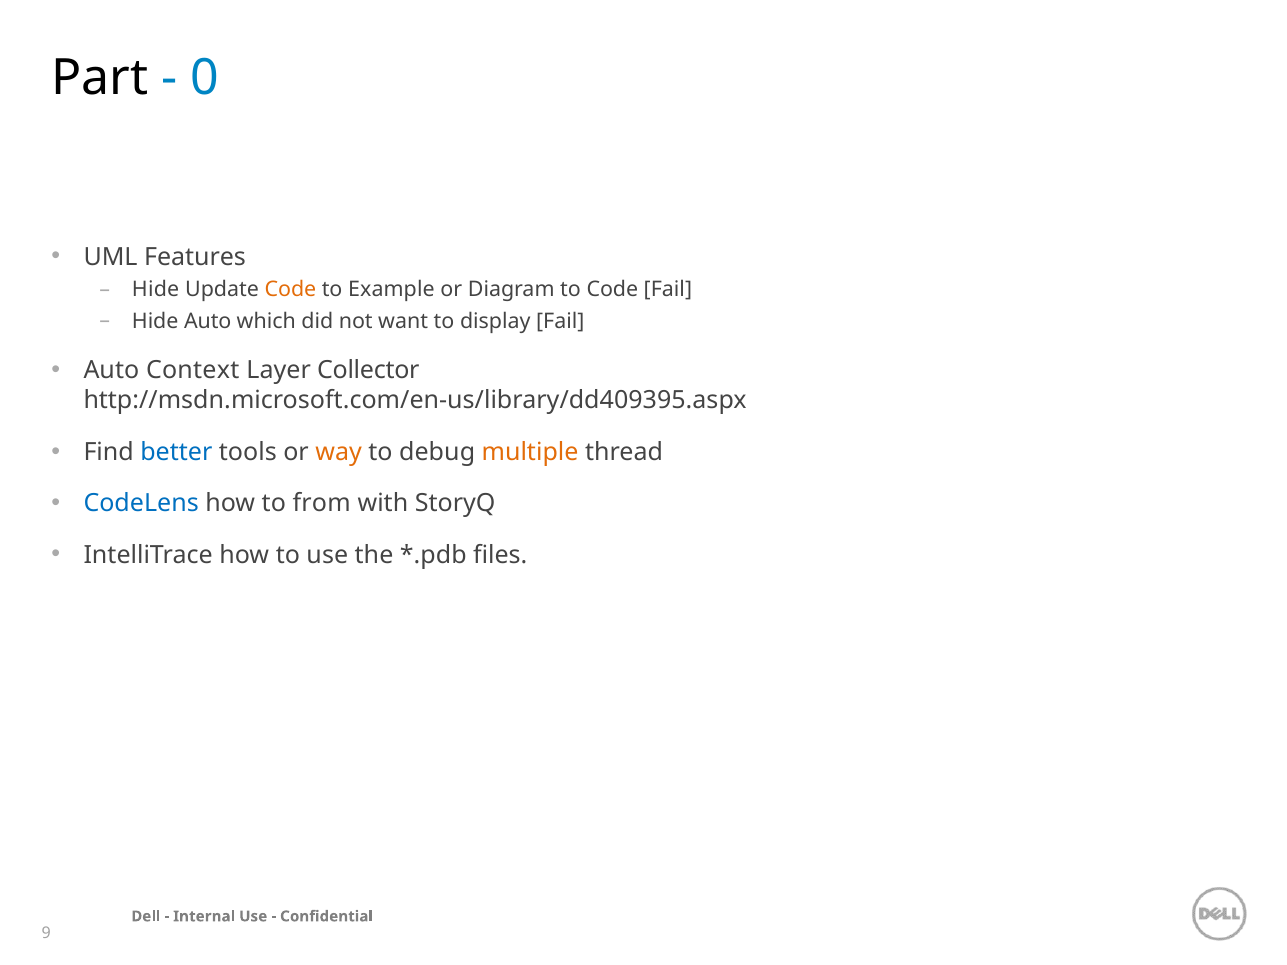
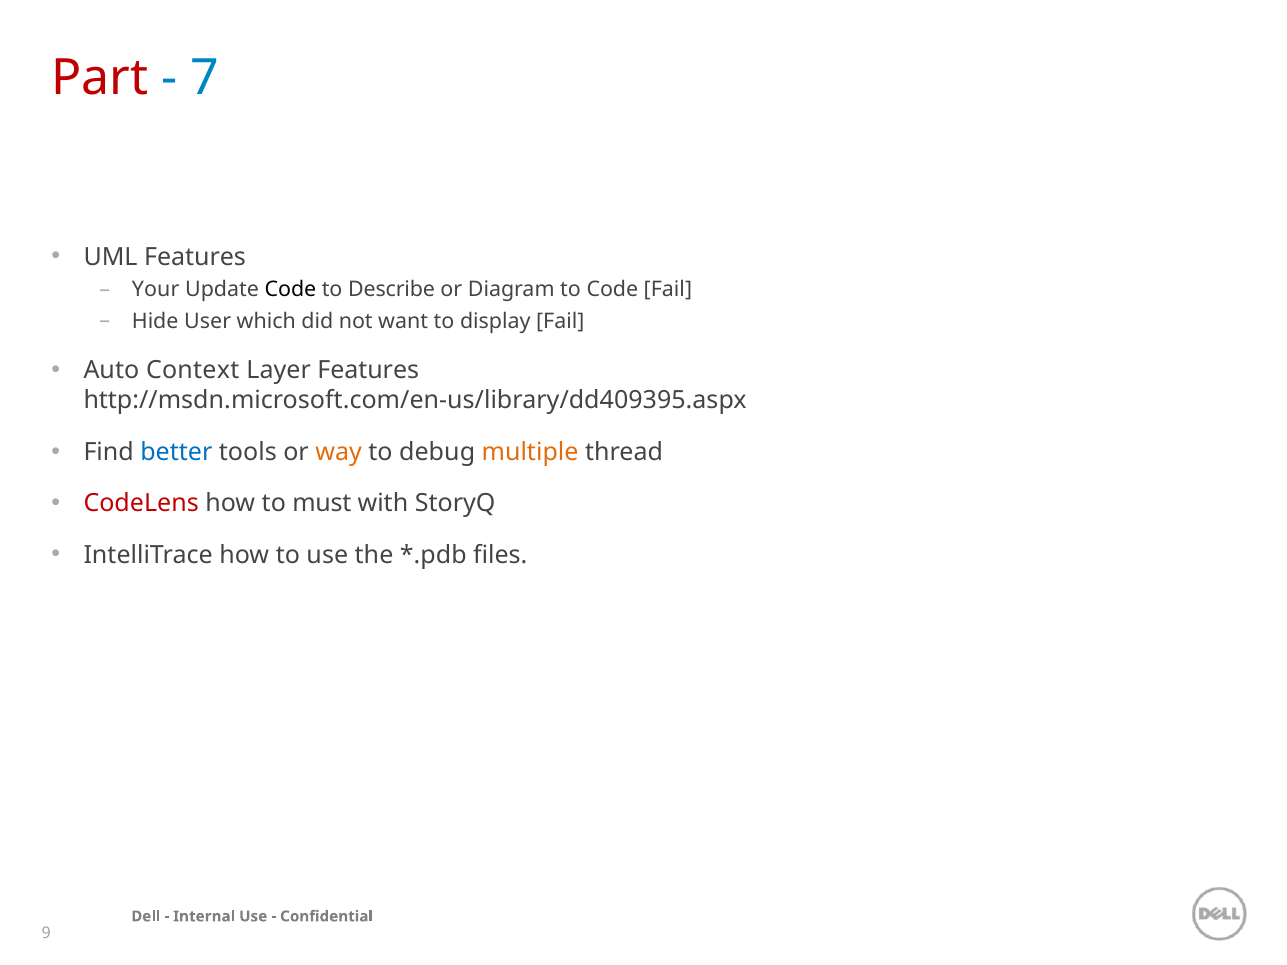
Part colour: black -> red (100, 78)
0: 0 -> 7 (205, 78)
Hide: Hide -> Your (156, 290)
Code colour: orange -> black (290, 290)
Example: Example -> Describe (392, 290)
Hide Auto: Auto -> User (208, 321)
Layer Collector: Collector -> Features (368, 371)
CodeLens colour: blue -> red (141, 504)
from: from -> must (322, 504)
